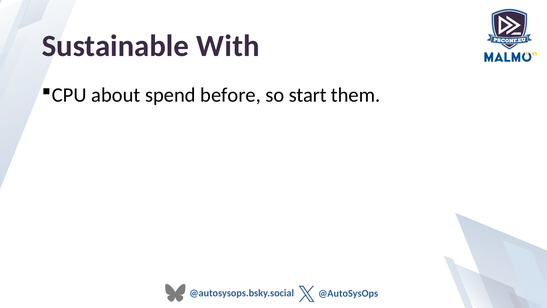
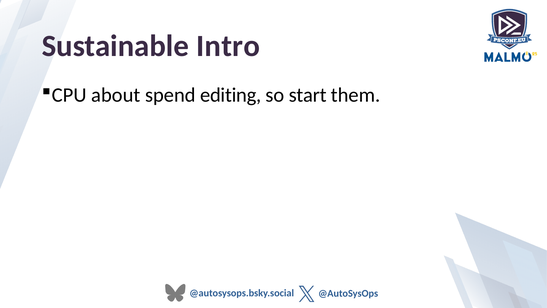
With: With -> Intro (228, 46)
before: before -> editing (231, 95)
